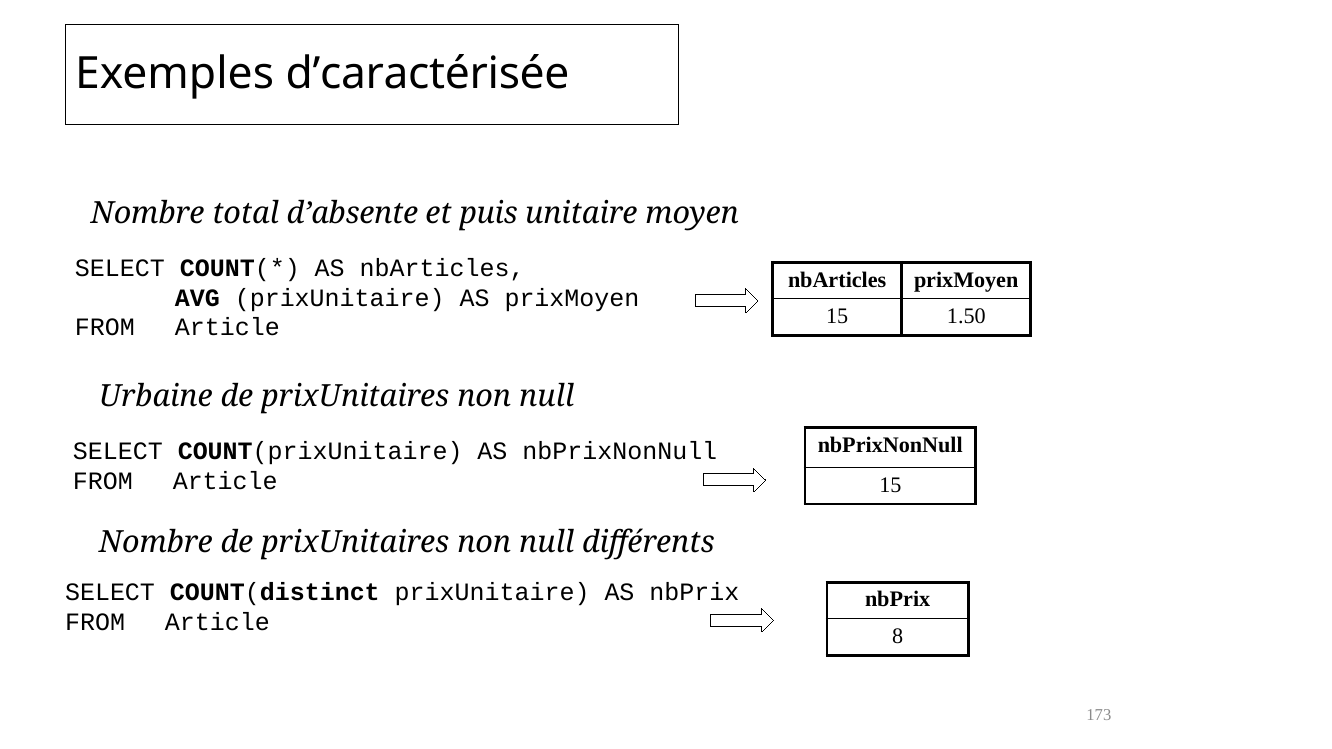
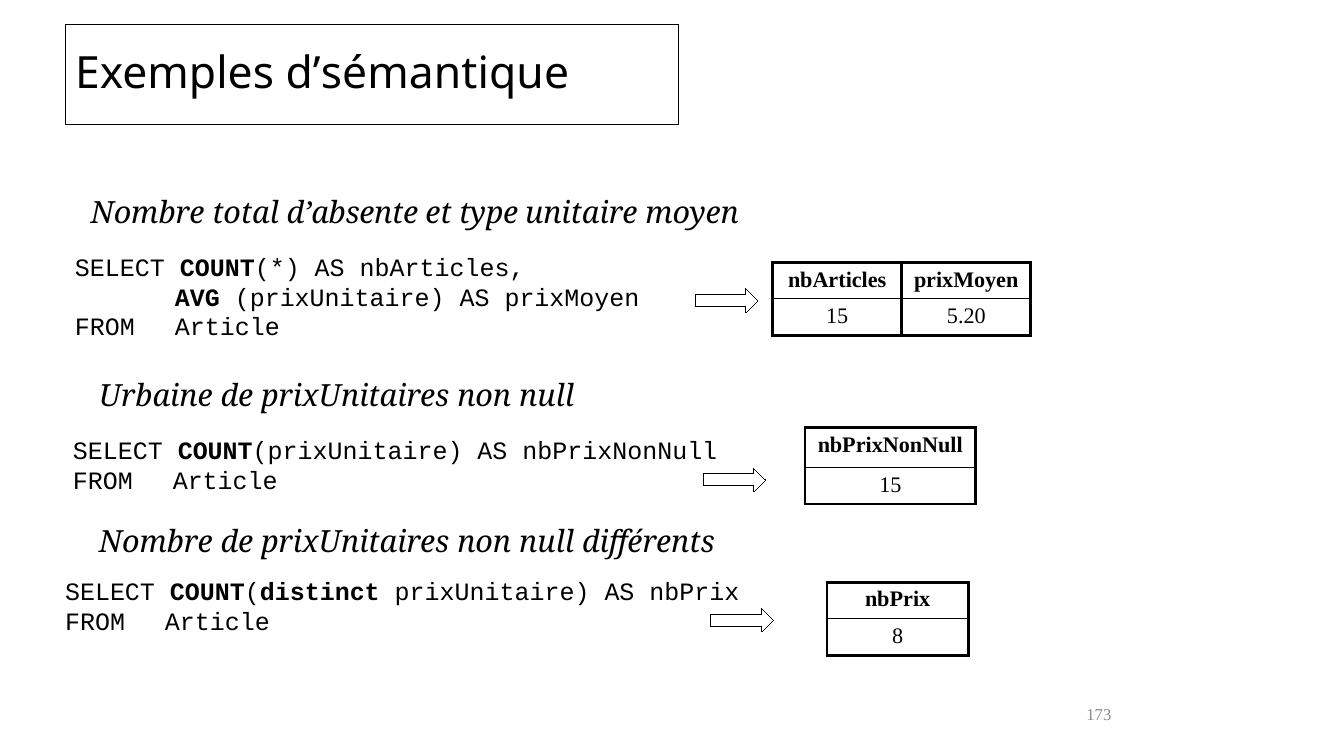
d’caractérisée: d’caractérisée -> d’sémantique (427, 74)
puis: puis -> type (489, 213)
1.50: 1.50 -> 5.20 (966, 316)
